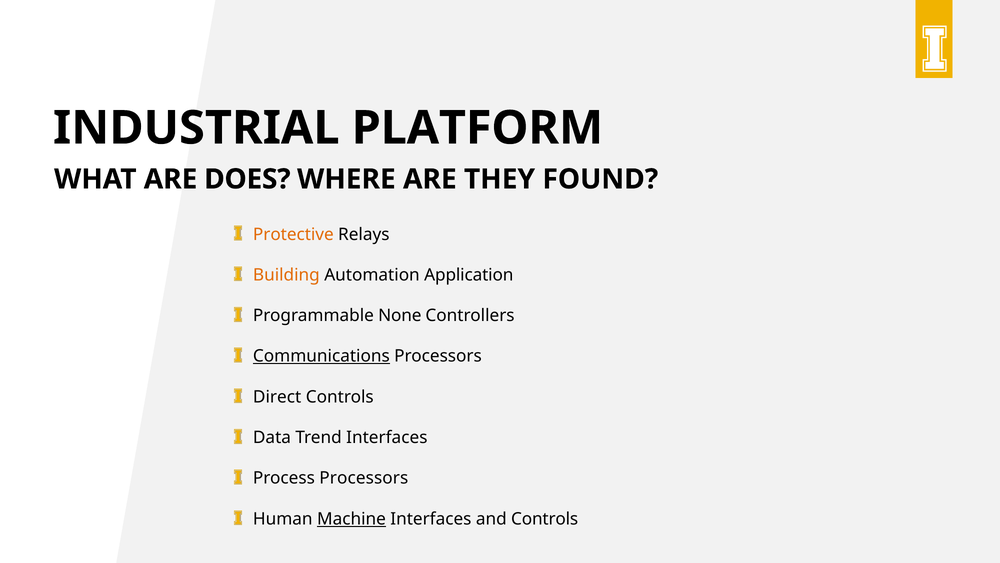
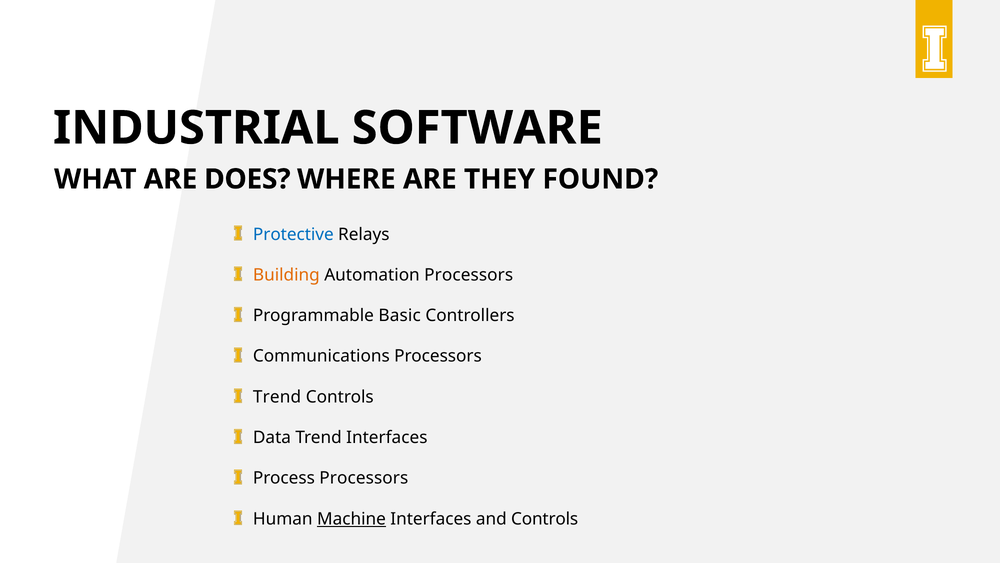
PLATFORM: PLATFORM -> SOFTWARE (477, 128)
Protective colour: orange -> blue (293, 234)
Automation Application: Application -> Processors (469, 275)
None: None -> Basic (400, 315)
Communications underline: present -> none (321, 356)
Direct: Direct -> Trend (277, 397)
